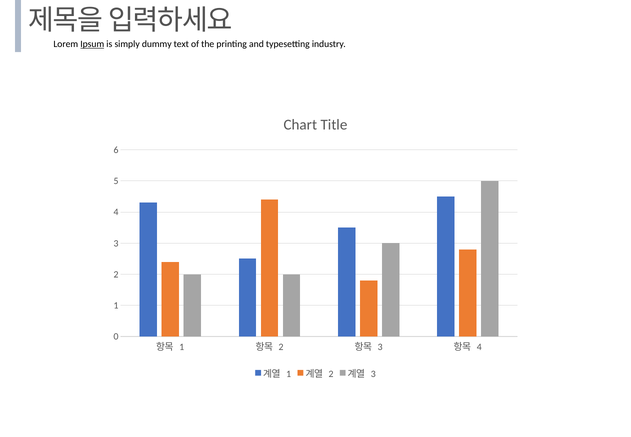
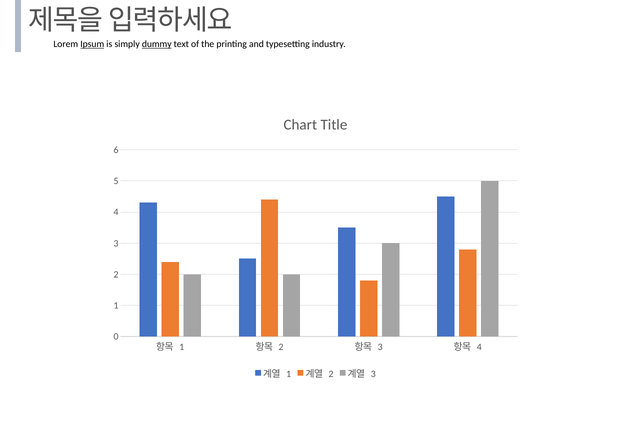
dummy underline: none -> present (157, 44)
